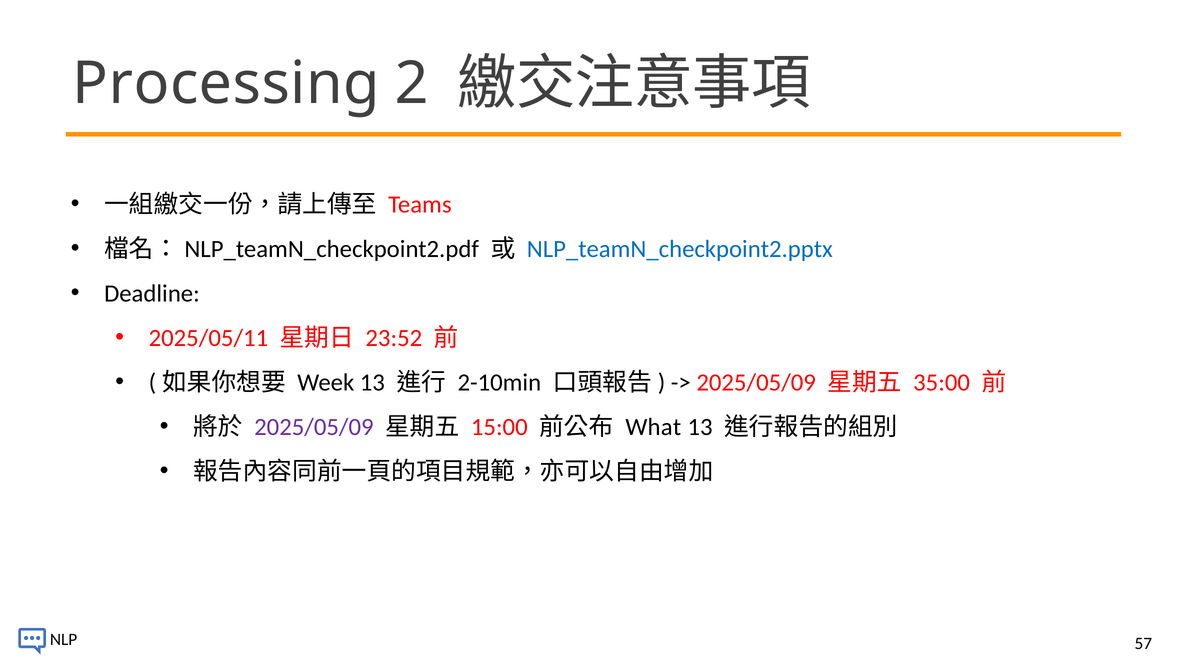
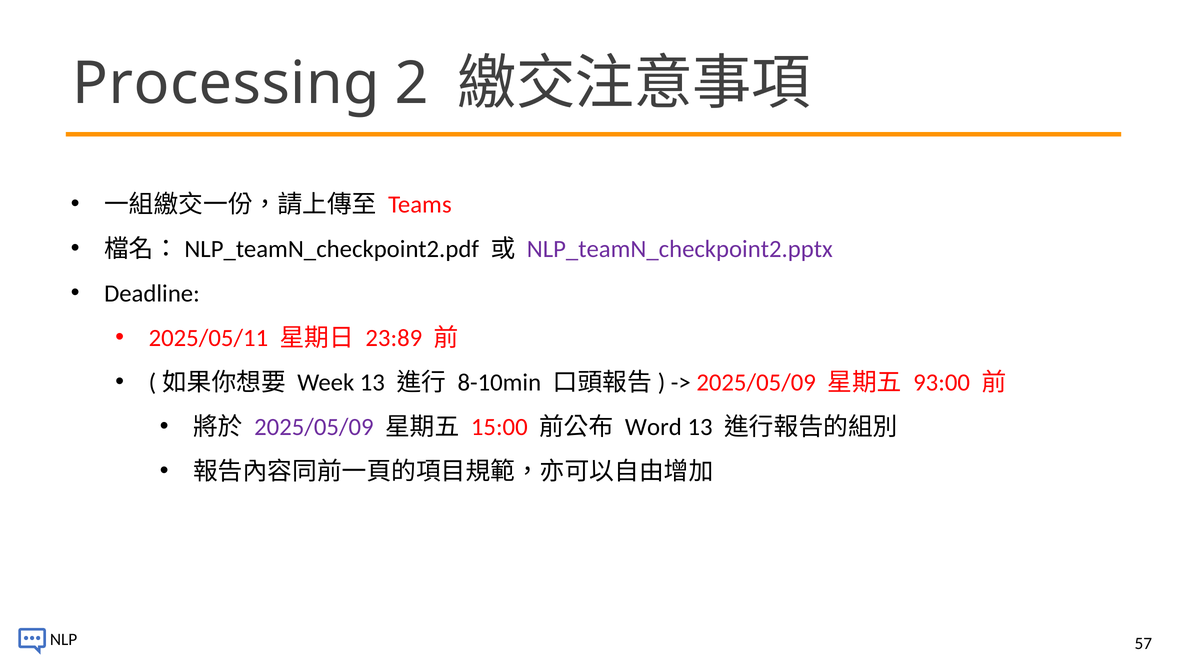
NLP_teamN_checkpoint2.pptx colour: blue -> purple (680, 249)
23:52: 23:52 -> 23:89 (394, 338)
2-10min: 2-10min -> 8-10min (499, 382)
35:00: 35:00 -> 93:00 (942, 382)
What: What -> Word (653, 427)
